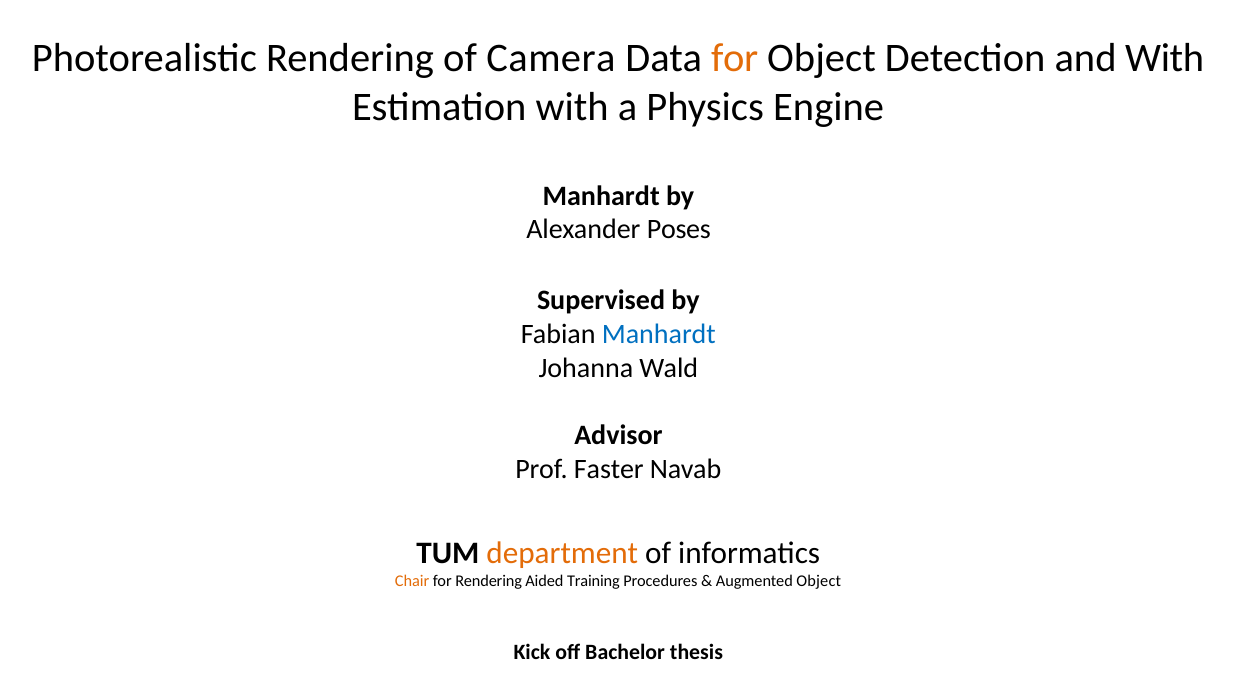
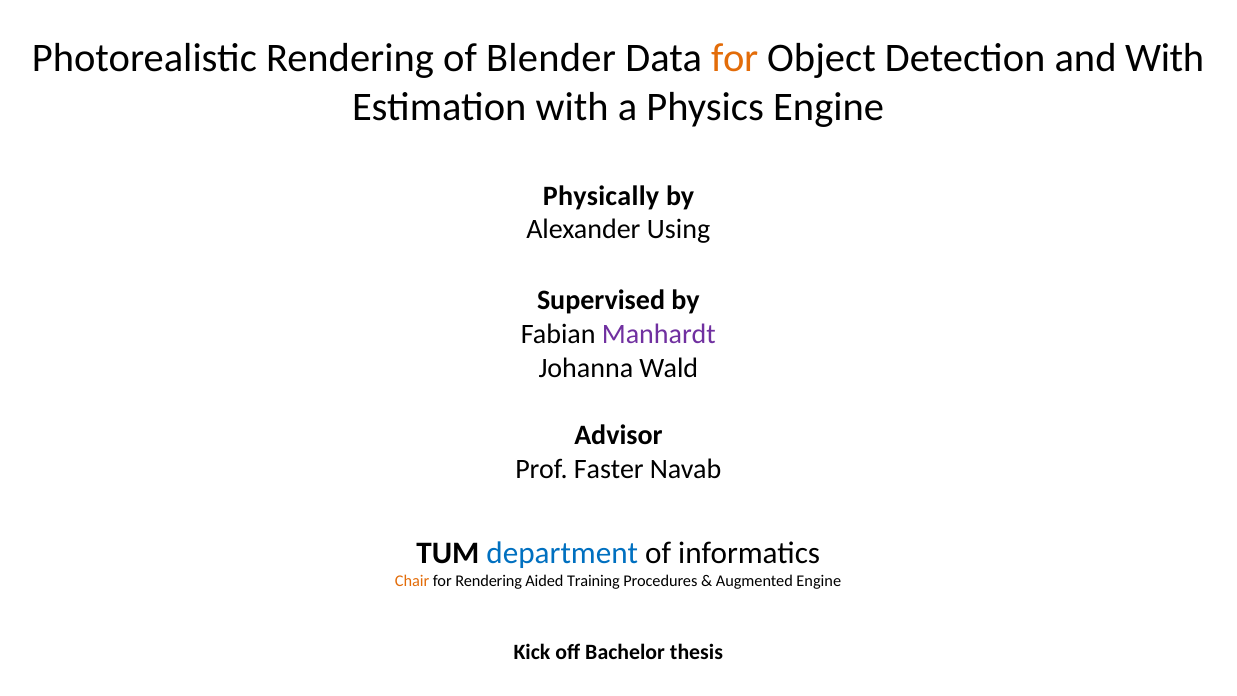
Camera: Camera -> Blender (551, 58)
Manhardt: Manhardt -> Physically (601, 196)
Poses: Poses -> Using (679, 229)
Manhardt colour: blue -> purple (659, 334)
department colour: orange -> blue (562, 553)
Augmented Object: Object -> Engine (819, 581)
